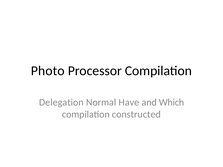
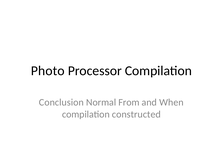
Delegation: Delegation -> Conclusion (61, 103)
Have: Have -> From (129, 103)
Which: Which -> When (171, 103)
